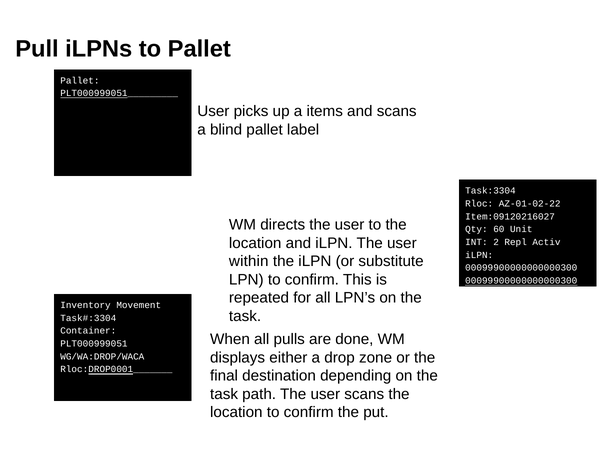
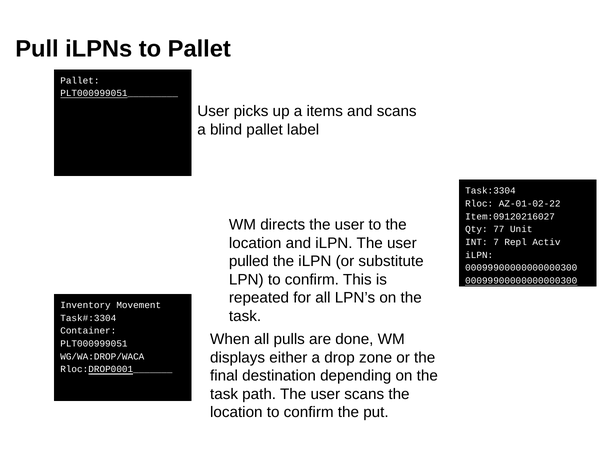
60: 60 -> 77 (499, 230)
2: 2 -> 7 (496, 242)
within: within -> pulled (249, 262)
